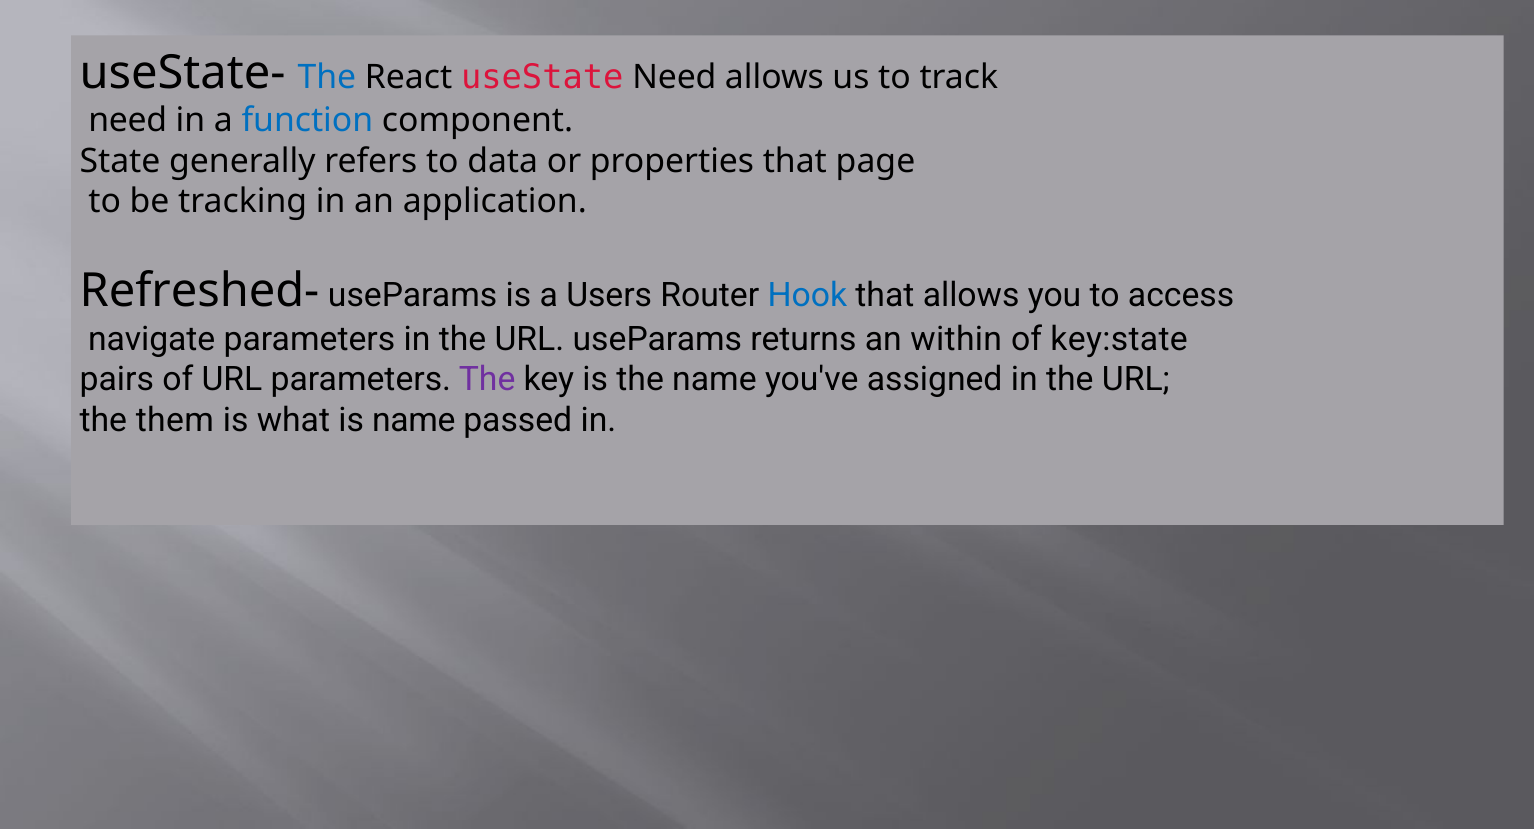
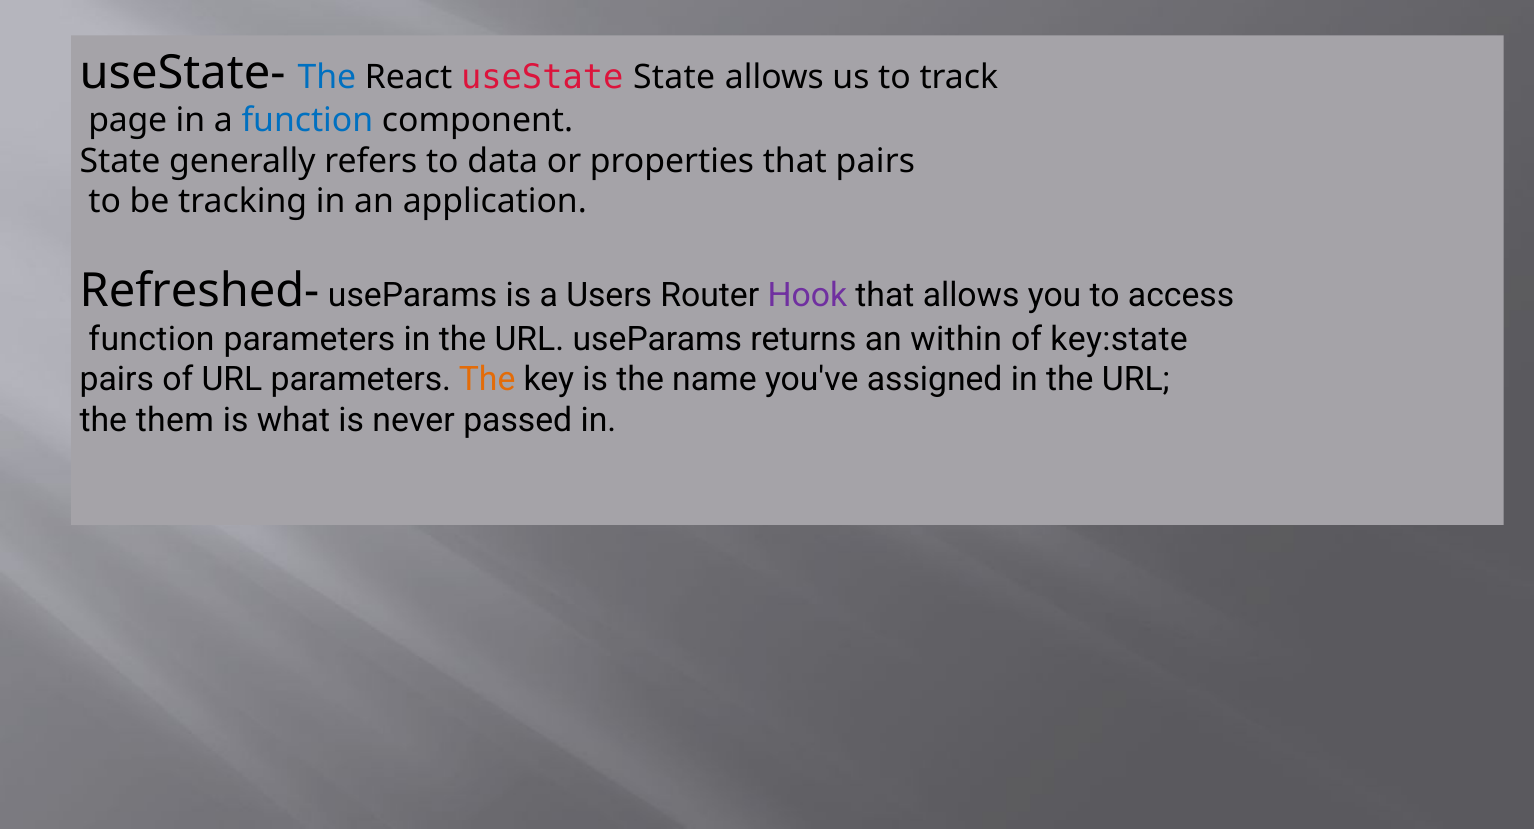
useState Need: Need -> State (674, 77)
need: need -> page (128, 121)
that page: page -> pairs (875, 161)
Hook colour: blue -> purple (807, 296)
navigate: navigate -> function (152, 339)
The colour: purple -> orange (487, 380)
is name: name -> never (414, 420)
